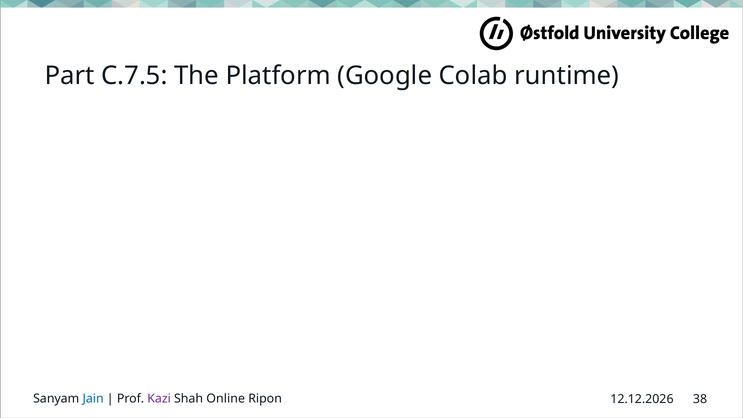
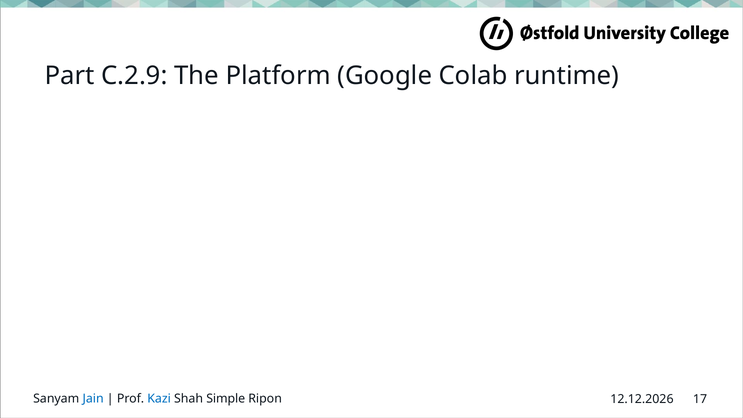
C.7.5: C.7.5 -> C.2.9 (134, 76)
Kazi colour: purple -> blue (159, 398)
Online: Online -> Simple (226, 398)
38: 38 -> 17 (700, 399)
